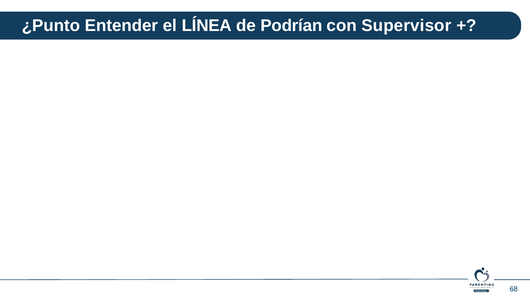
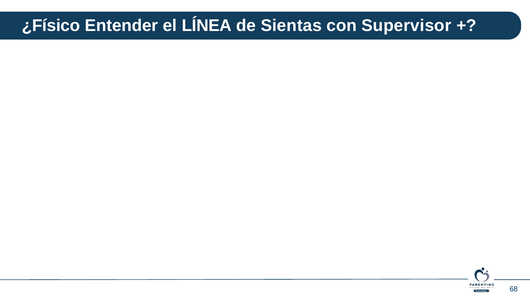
¿Punto: ¿Punto -> ¿Físico (51, 25)
Podrían: Podrían -> Sientas (291, 25)
